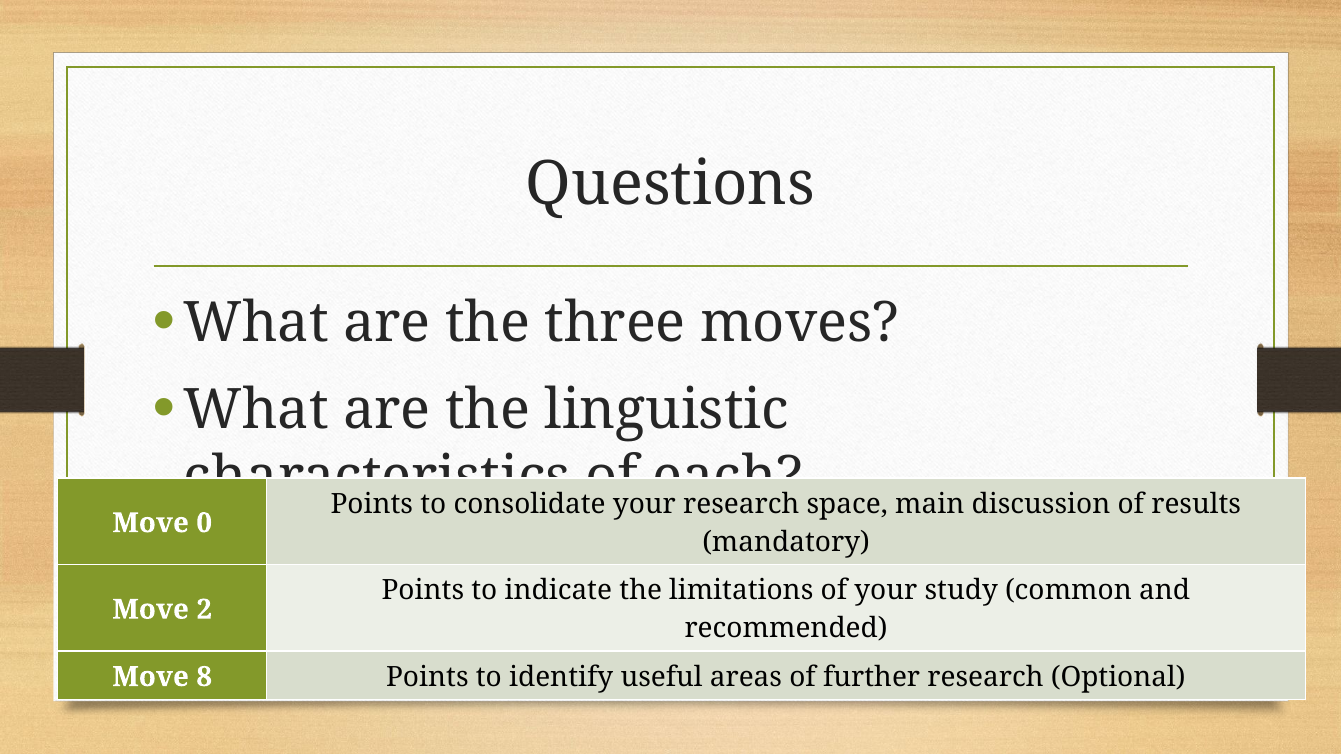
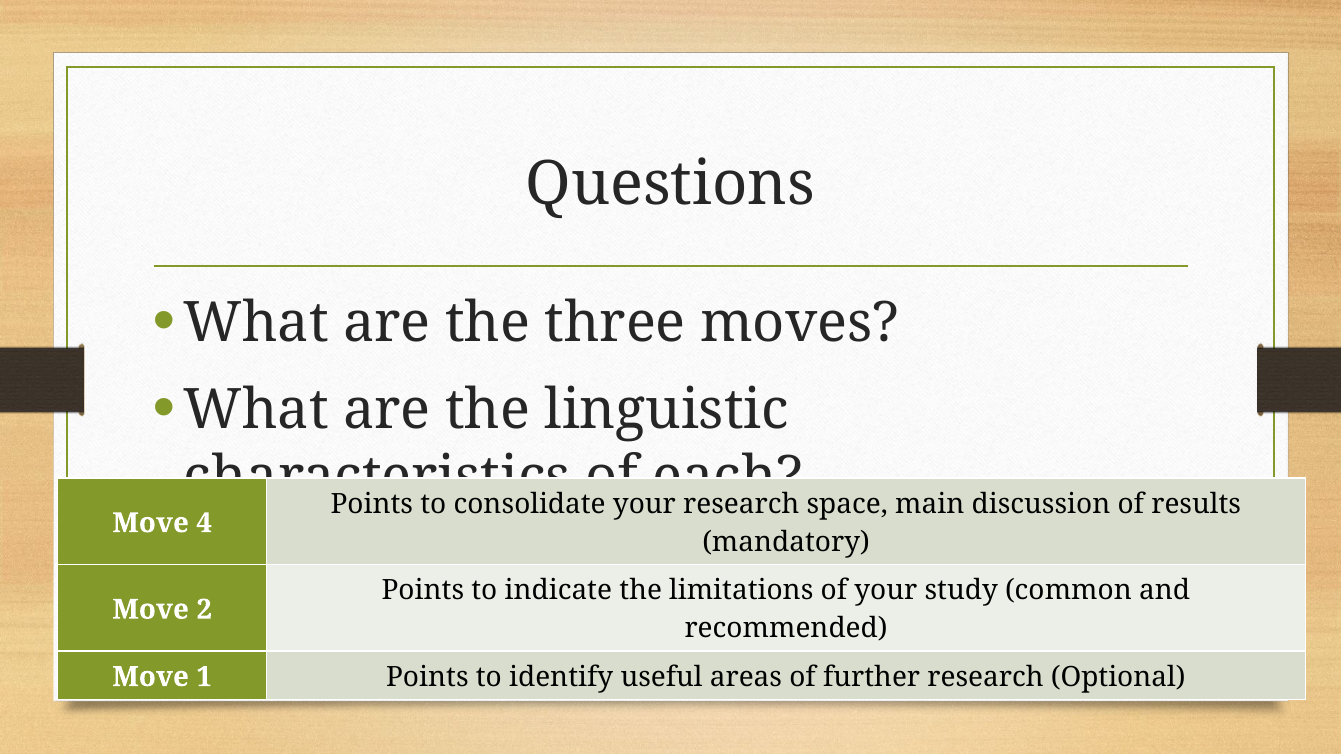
0: 0 -> 4 (204, 523)
8: 8 -> 1 (204, 677)
